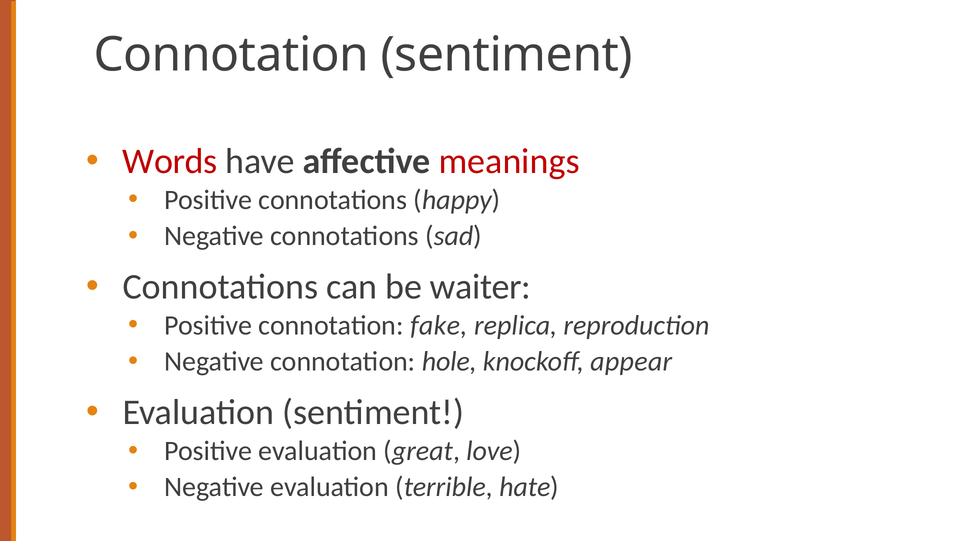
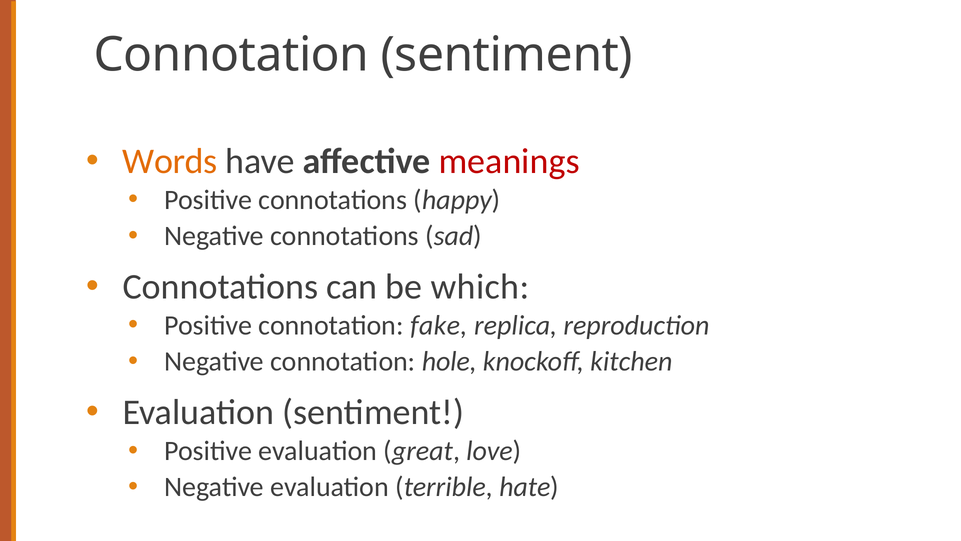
Words colour: red -> orange (170, 161)
waiter: waiter -> which (480, 286)
appear: appear -> kitchen (631, 361)
